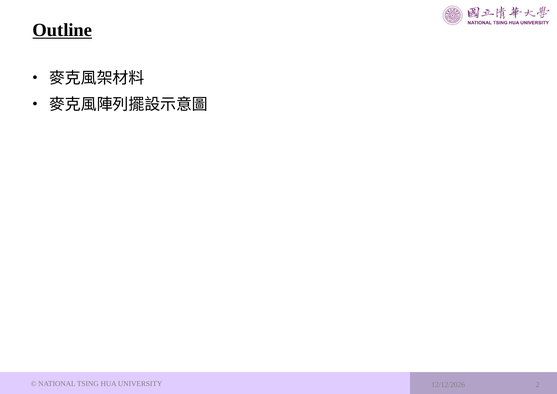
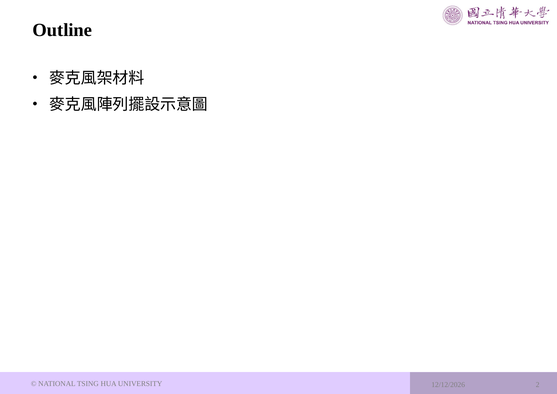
Outline underline: present -> none (62, 30)
